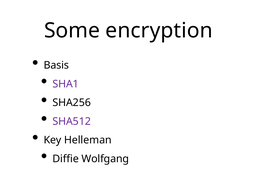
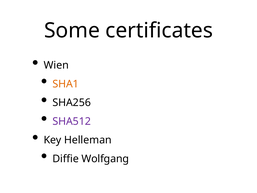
encryption: encryption -> certificates (159, 31)
Basis: Basis -> Wien (56, 65)
SHA1 colour: purple -> orange (66, 84)
